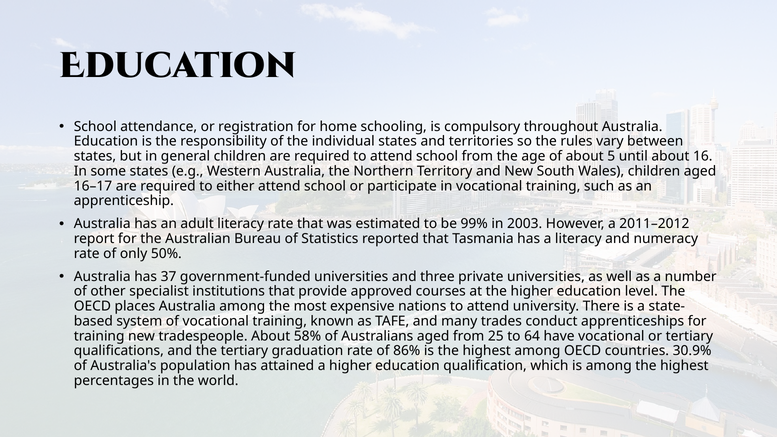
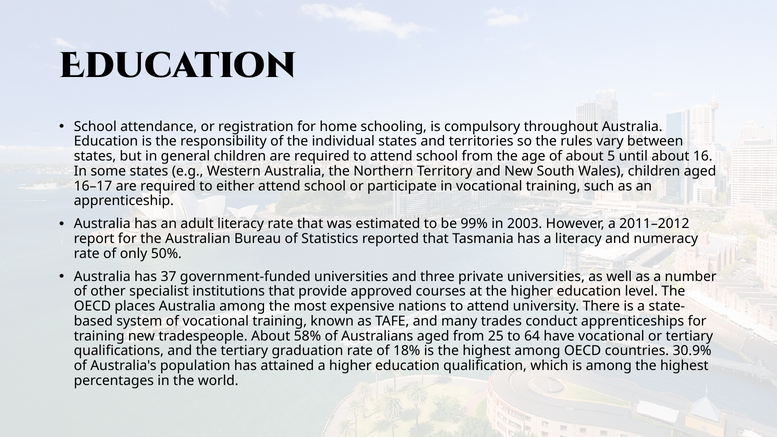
86%: 86% -> 18% (407, 351)
